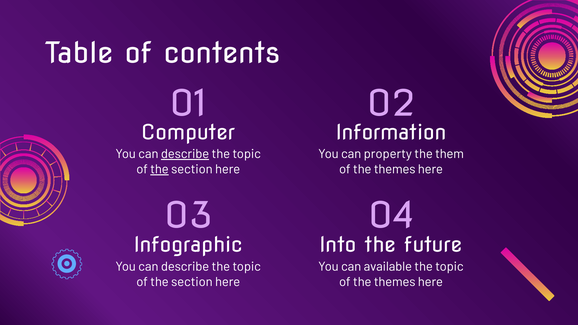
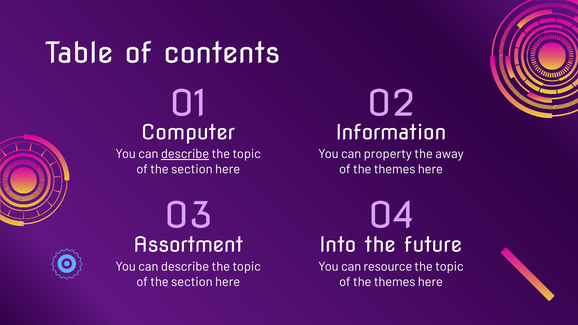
them: them -> away (449, 154)
the underline: present -> none (159, 169)
Infographic: Infographic -> Assortment (188, 245)
available: available -> resource (388, 267)
